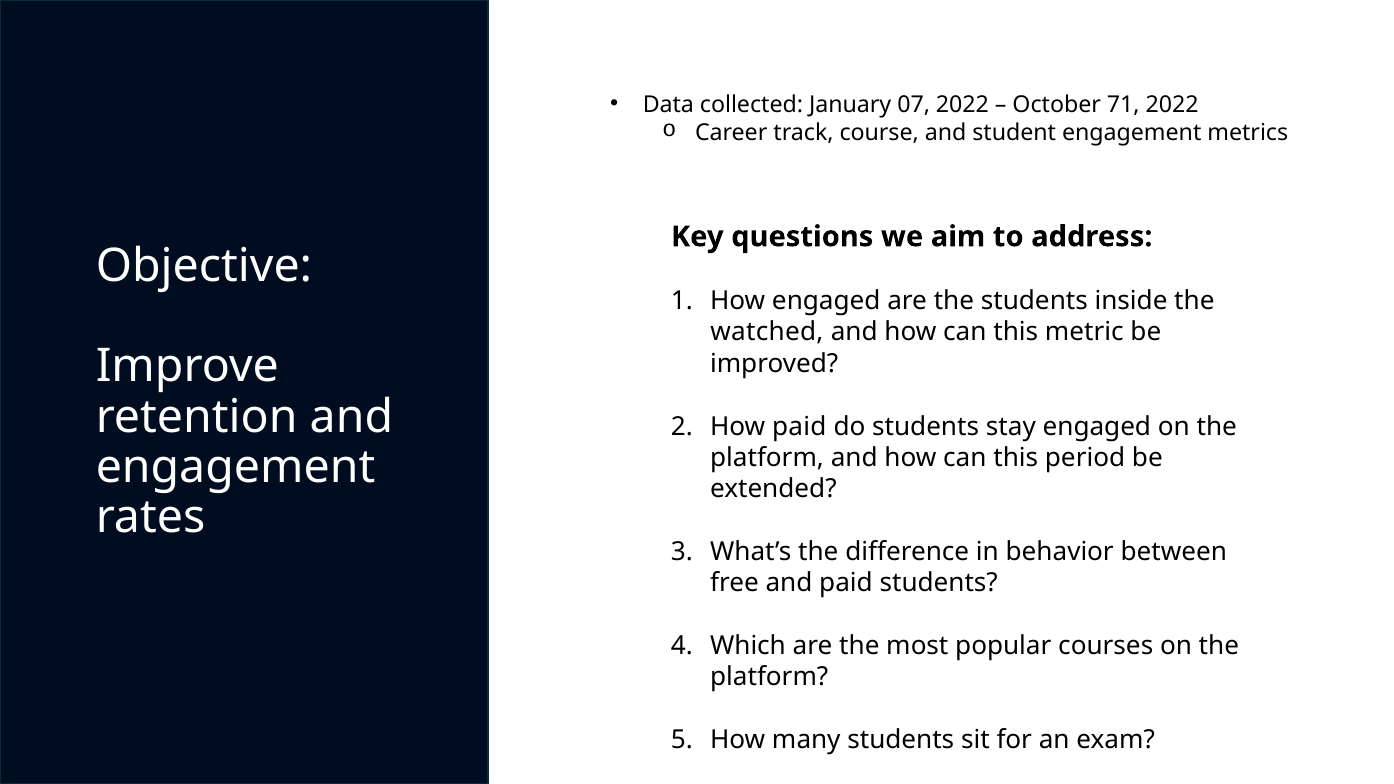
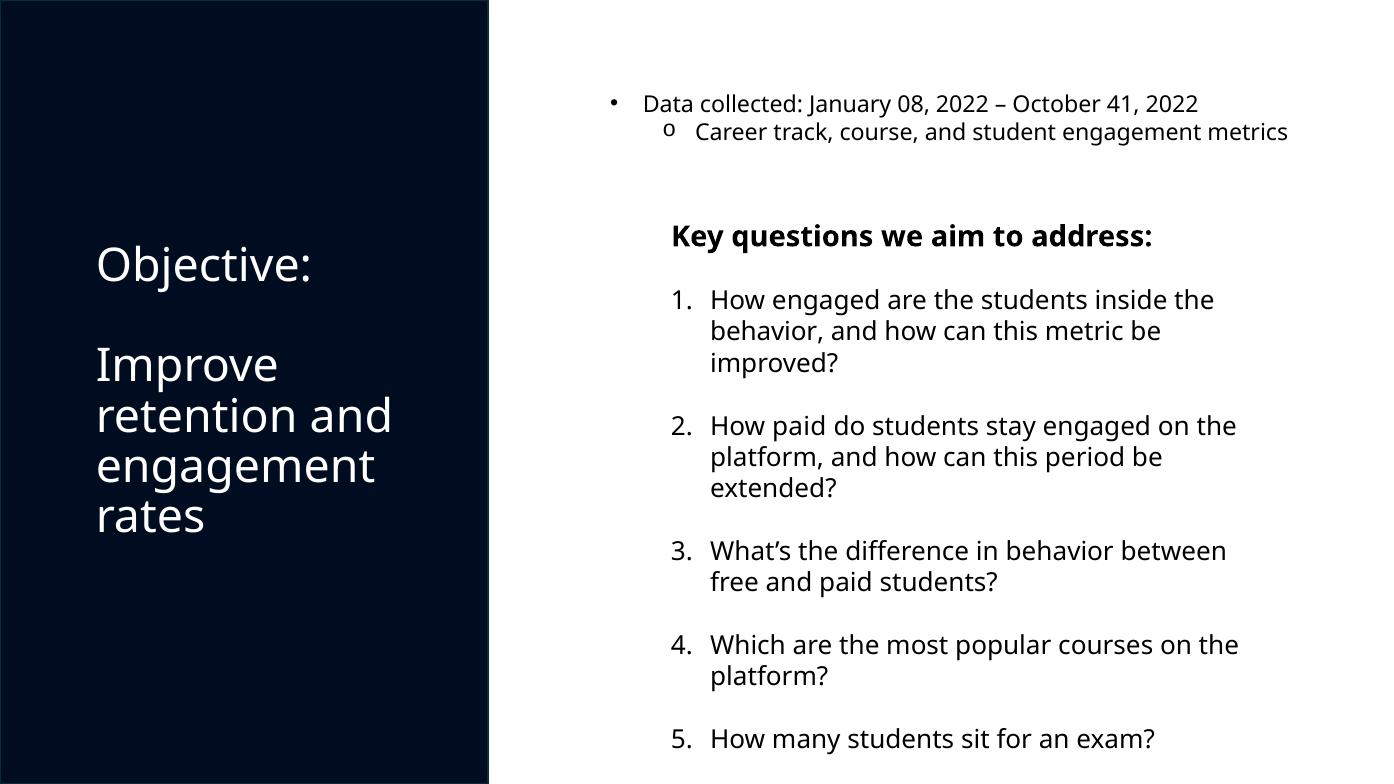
07: 07 -> 08 (914, 105)
71: 71 -> 41 (1123, 105)
watched: watched -> behavior (767, 332)
